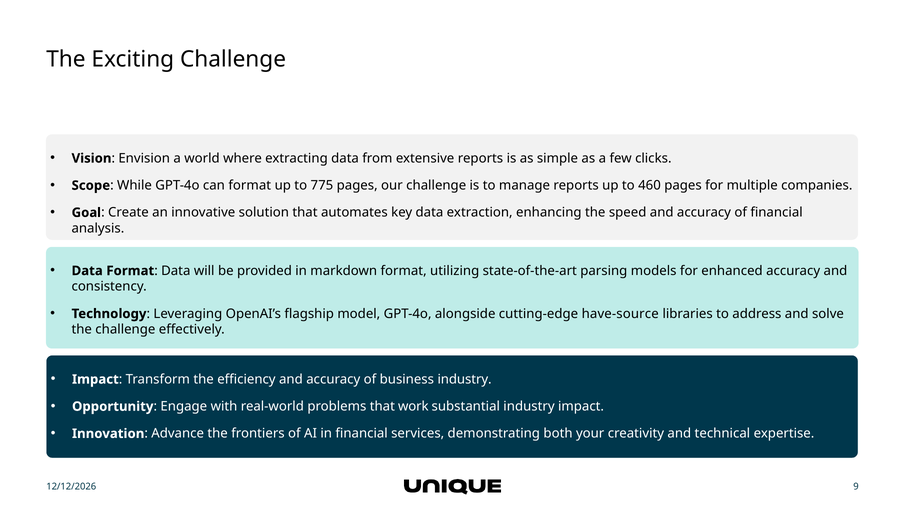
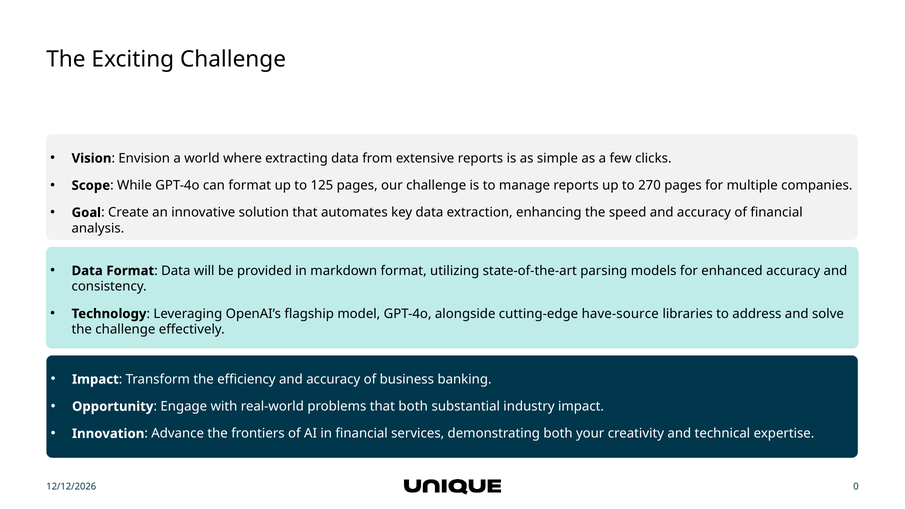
775: 775 -> 125 (322, 185)
460: 460 -> 270 (650, 185)
business industry: industry -> banking (465, 379)
that work: work -> both (413, 407)
9: 9 -> 0 (856, 487)
